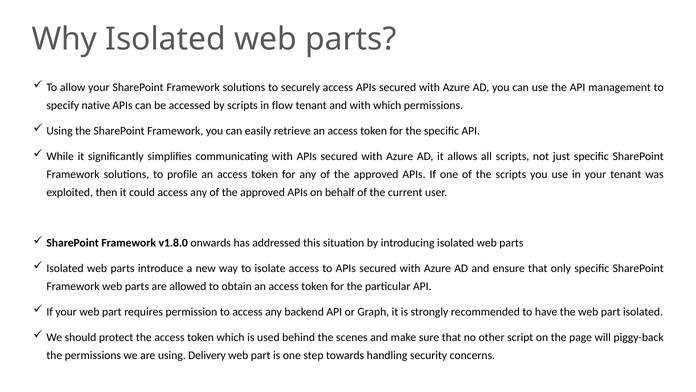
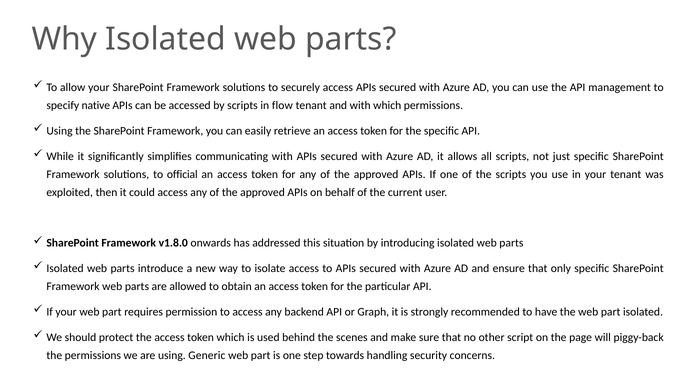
profile: profile -> official (182, 174)
Delivery: Delivery -> Generic (207, 355)
